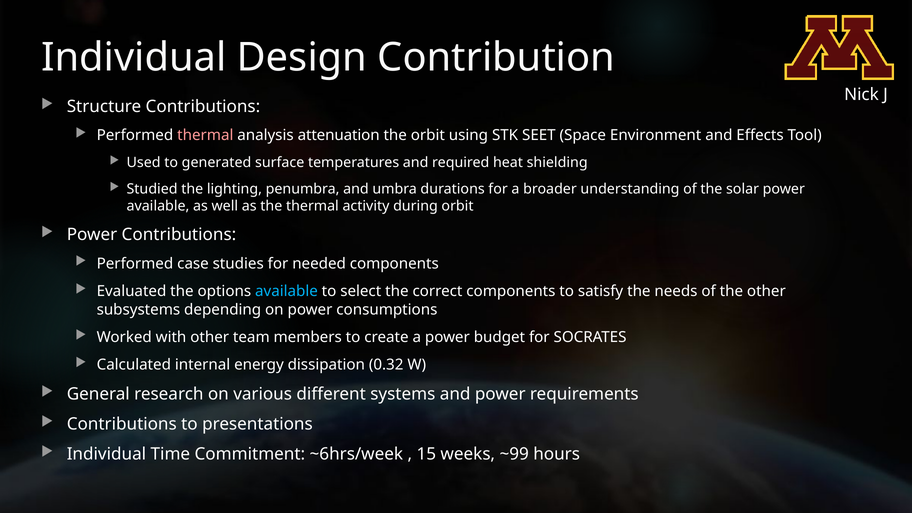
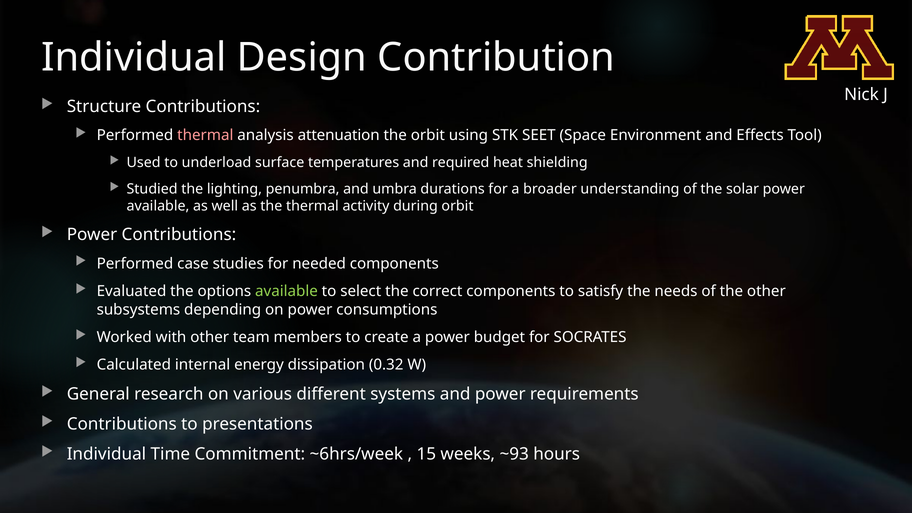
generated: generated -> underload (217, 163)
available colour: light blue -> light green (286, 291)
~99: ~99 -> ~93 (514, 454)
